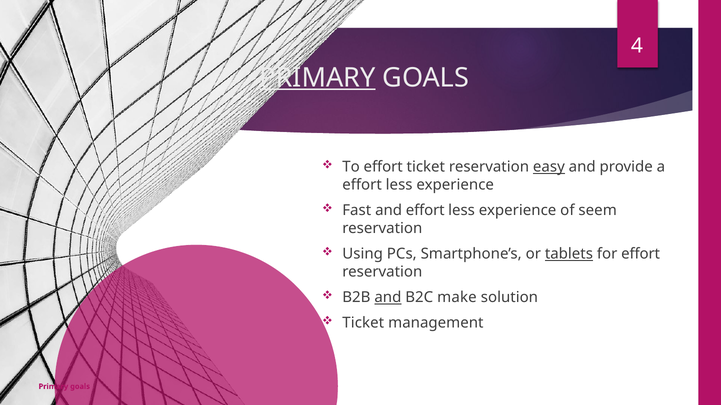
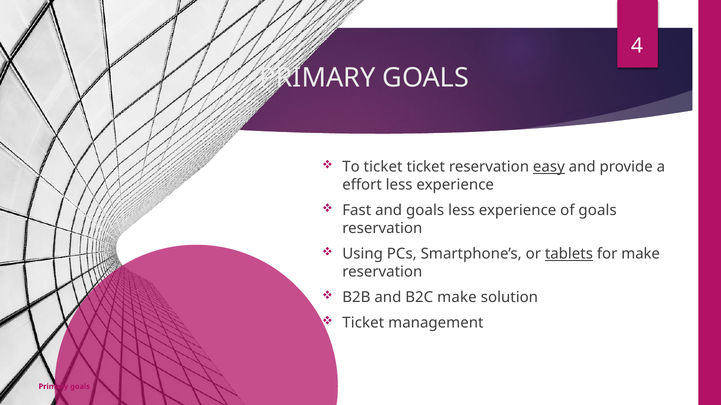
PRIMARY underline: present -> none (317, 78)
To effort: effort -> ticket (383, 167)
and effort: effort -> goals (425, 211)
of seem: seem -> goals (598, 211)
for effort: effort -> make (641, 254)
and underline: present -> none (388, 298)
